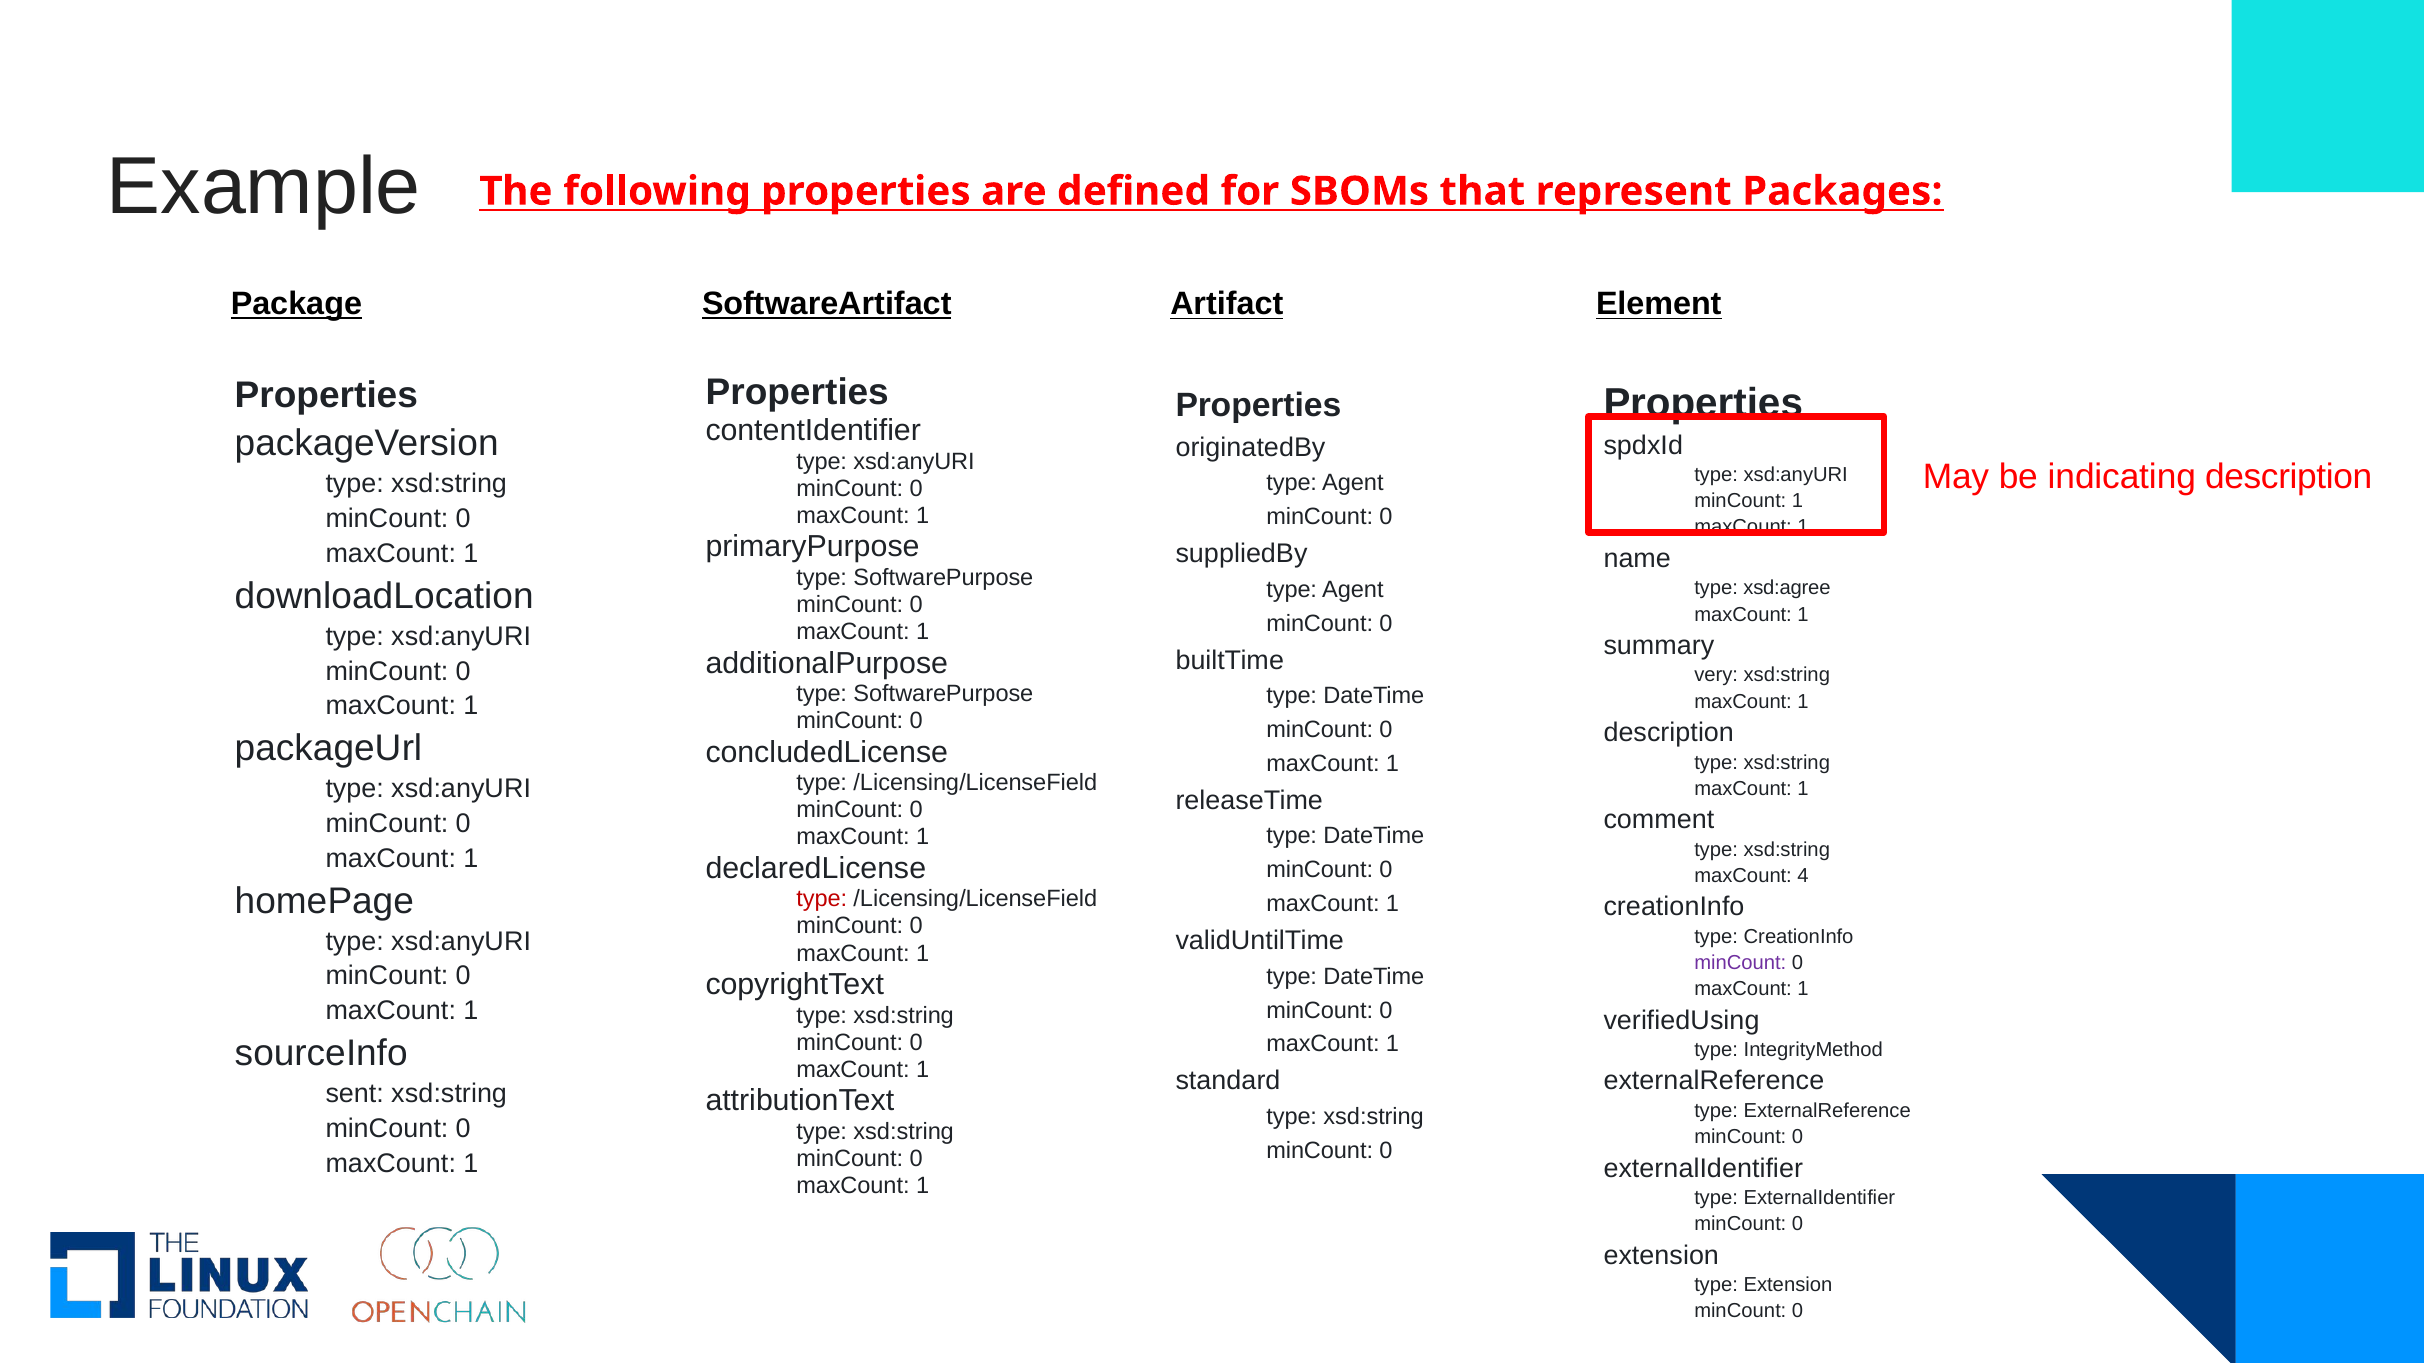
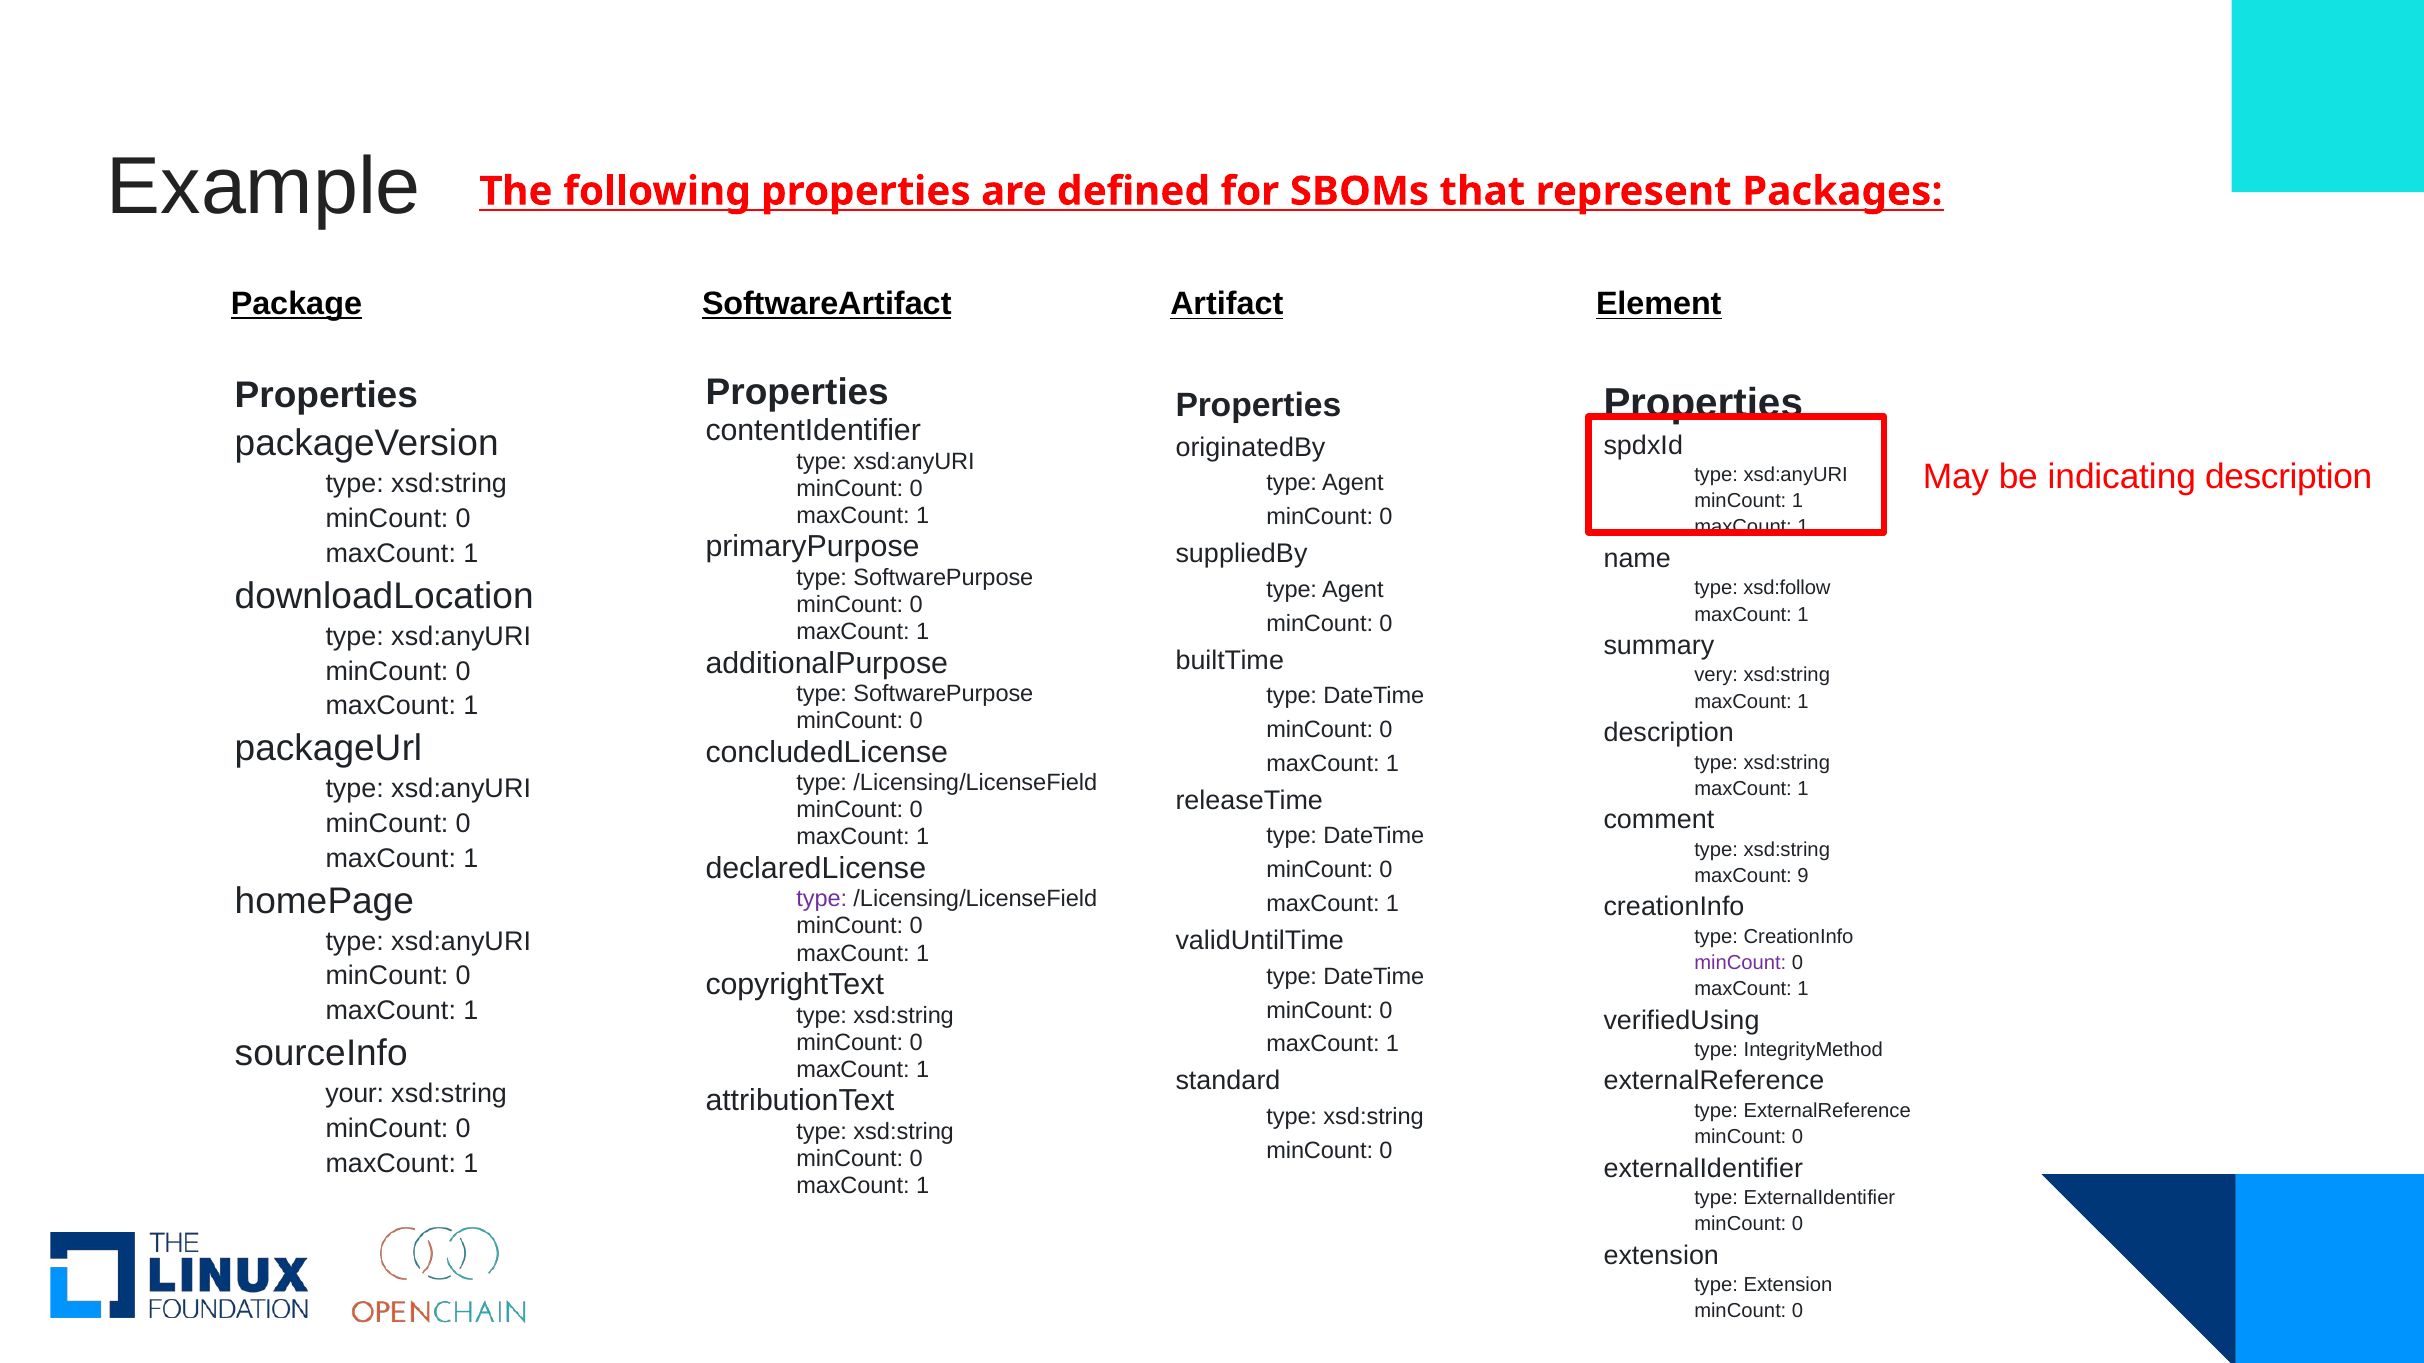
xsd:agree: xsd:agree -> xsd:follow (1787, 588)
4: 4 -> 9 (1803, 876)
type colour: red -> purple (822, 899)
sent: sent -> your (355, 1094)
